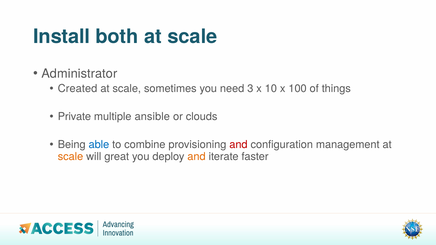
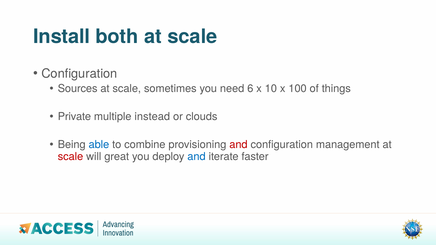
Administrator: Administrator -> Configuration (79, 74)
Created: Created -> Sources (78, 89)
3: 3 -> 6 (250, 89)
ansible: ansible -> instead (152, 117)
scale colour: orange -> red (70, 157)
and colour: orange -> blue (197, 157)
